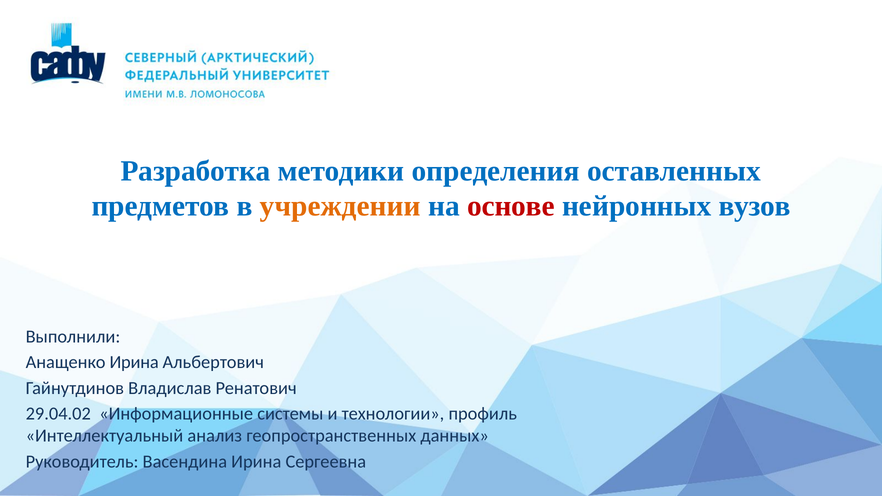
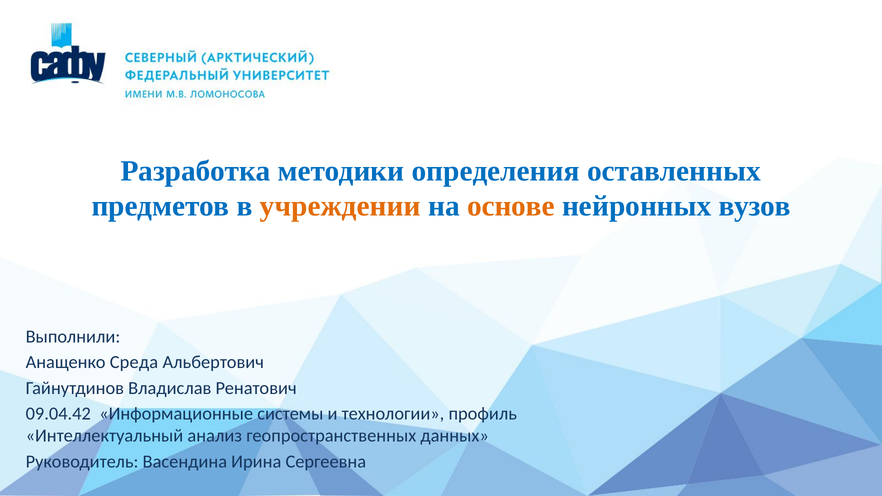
основе colour: red -> orange (511, 206)
Анащенко Ирина: Ирина -> Среда (134, 362)
29.04.02: 29.04.02 -> 09.04.42 (58, 414)
